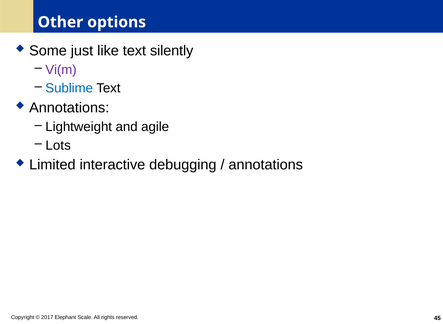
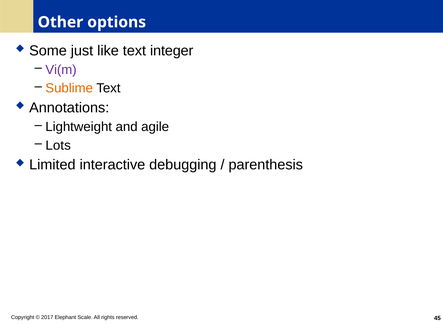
silently: silently -> integer (172, 51)
Sublime colour: blue -> orange (69, 88)
annotations: annotations -> parenthesis (266, 165)
